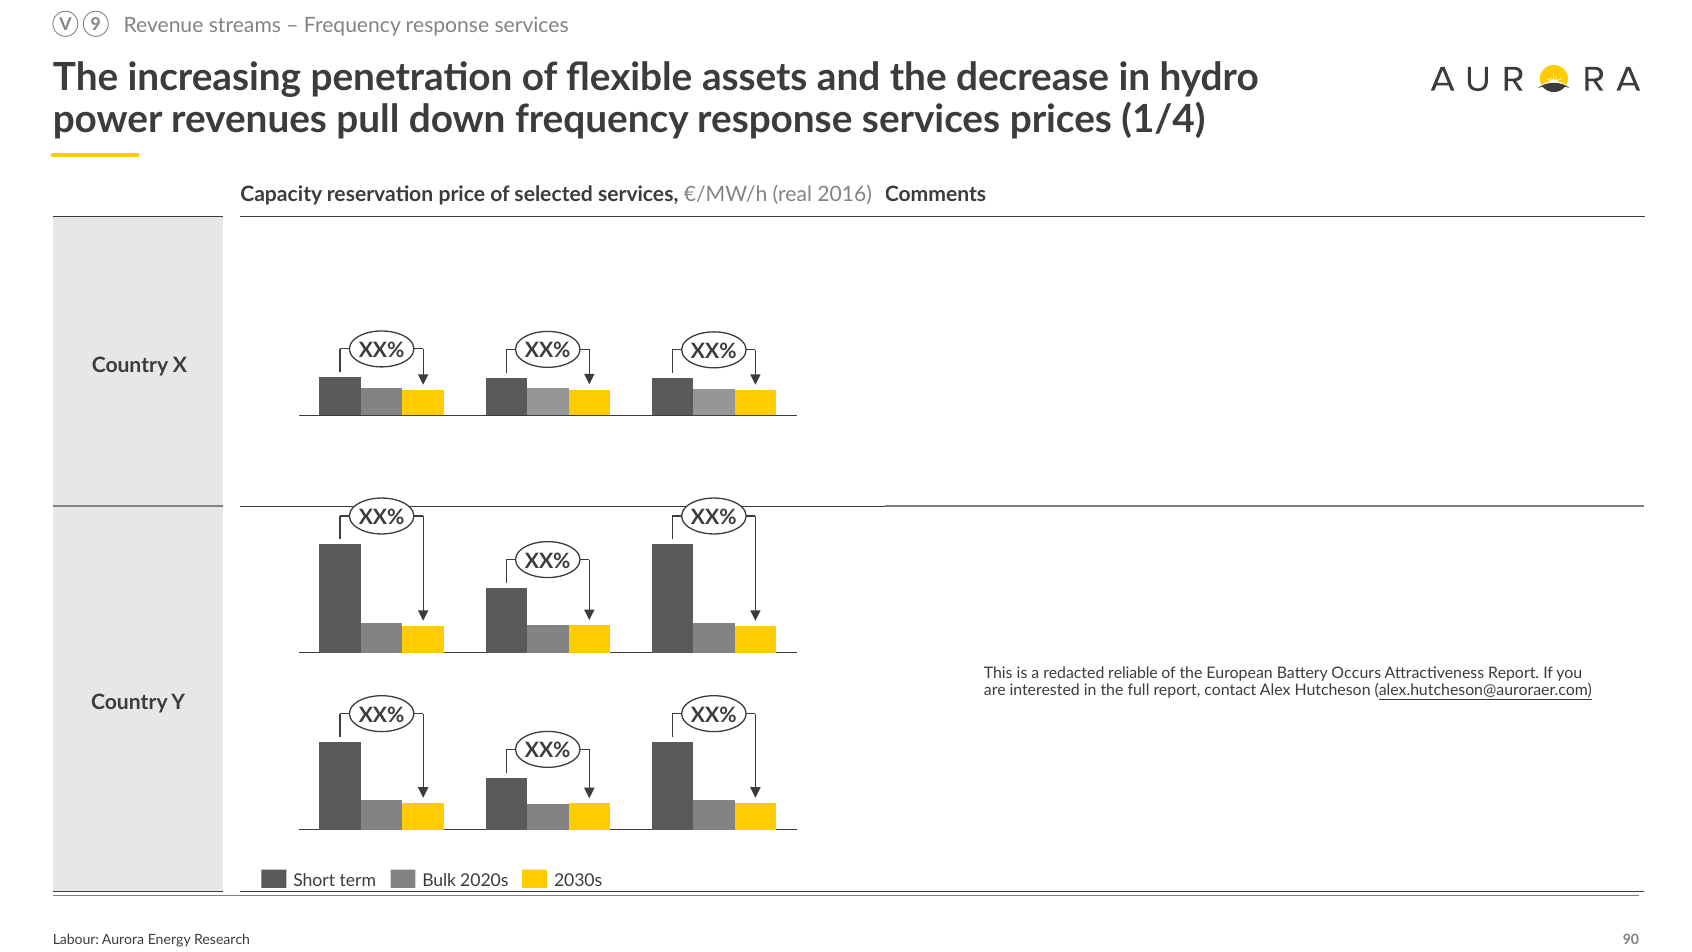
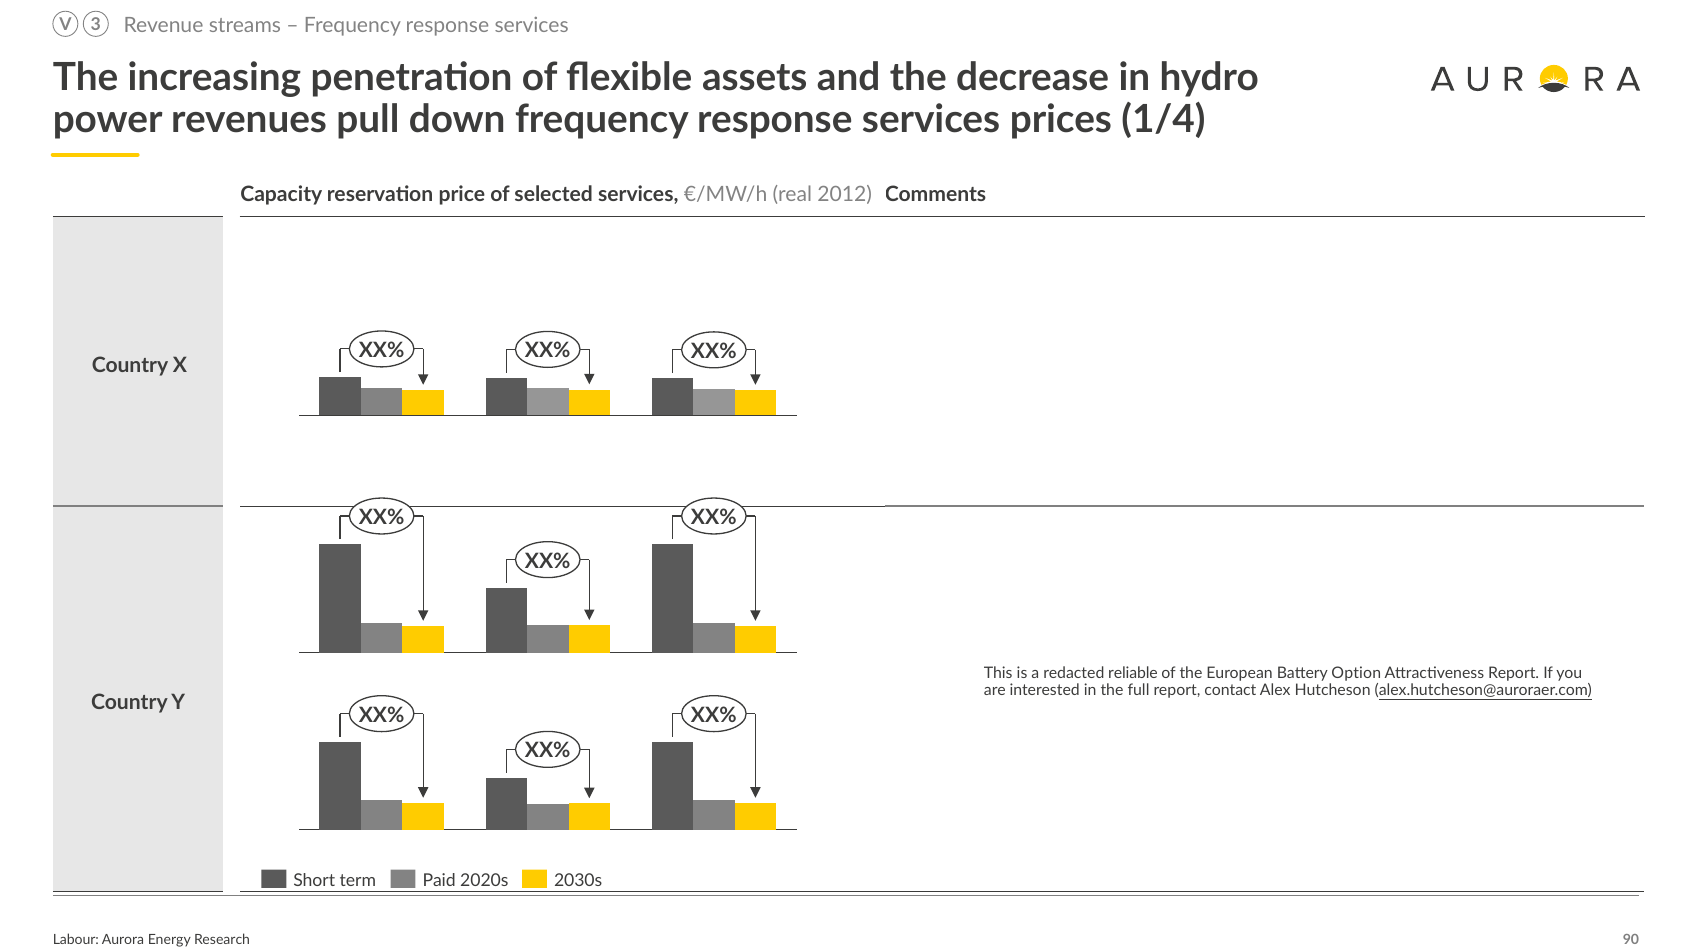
9: 9 -> 3 (96, 25)
2016: 2016 -> 2012 (845, 195)
Occurs: Occurs -> Option (1356, 673)
Bulk: Bulk -> Paid (439, 880)
